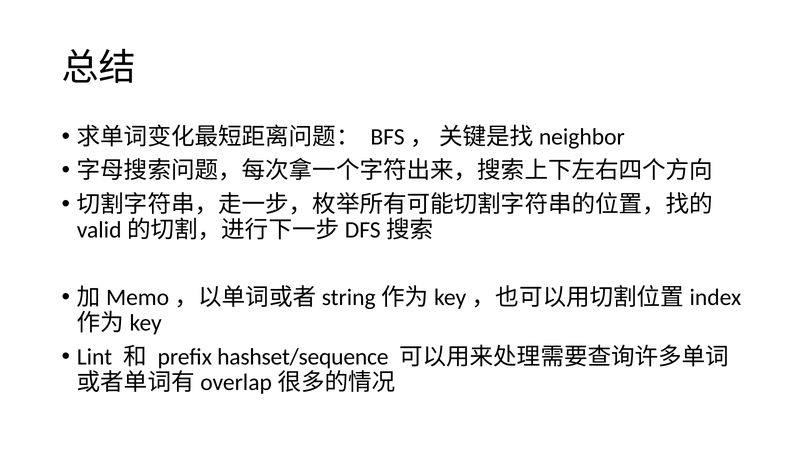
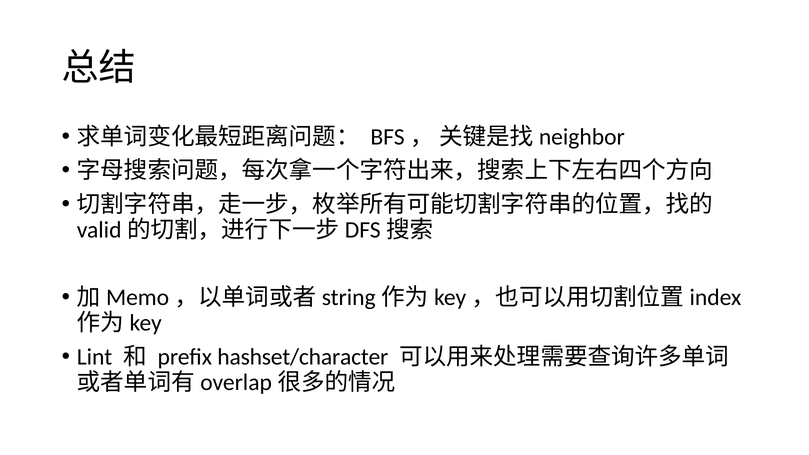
hashset/sequence: hashset/sequence -> hashset/character (303, 357)
